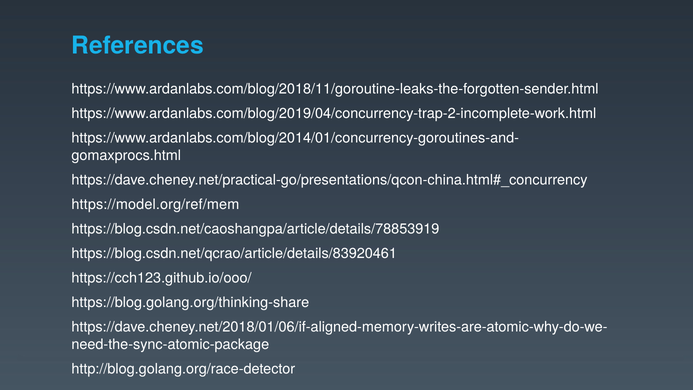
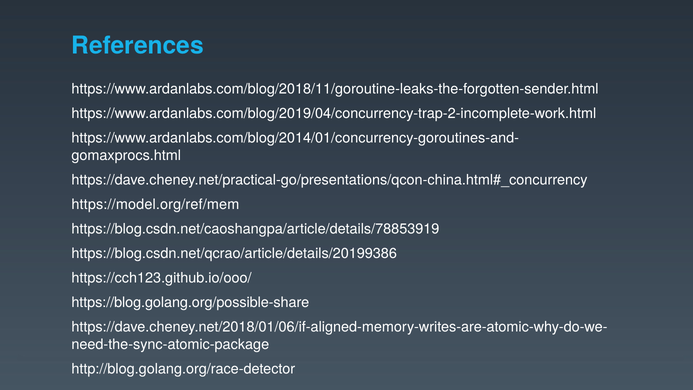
https://blog.csdn.net/qcrao/article/details/83920461: https://blog.csdn.net/qcrao/article/details/83920461 -> https://blog.csdn.net/qcrao/article/details/20199386 (234, 253)
https://blog.golang.org/thinking-share: https://blog.golang.org/thinking-share -> https://blog.golang.org/possible-share (190, 302)
